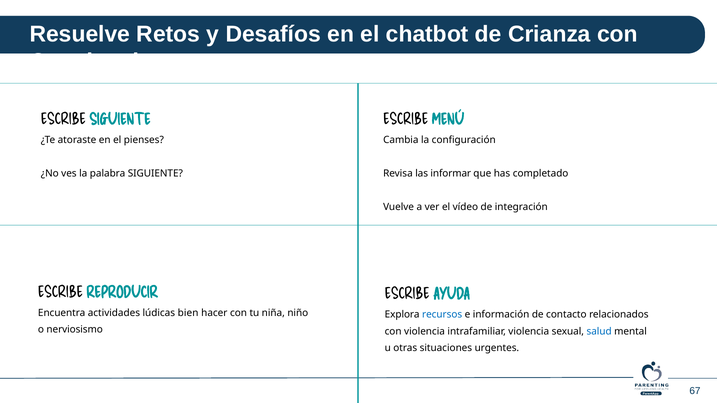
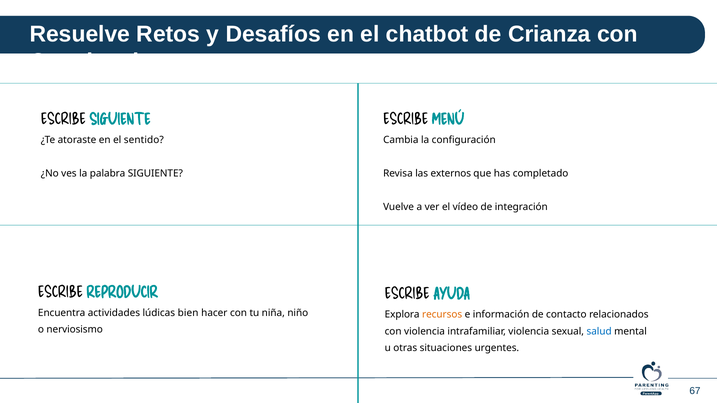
pienses: pienses -> sentido (144, 140)
informar: informar -> externos (451, 174)
recursos colour: blue -> orange (442, 315)
